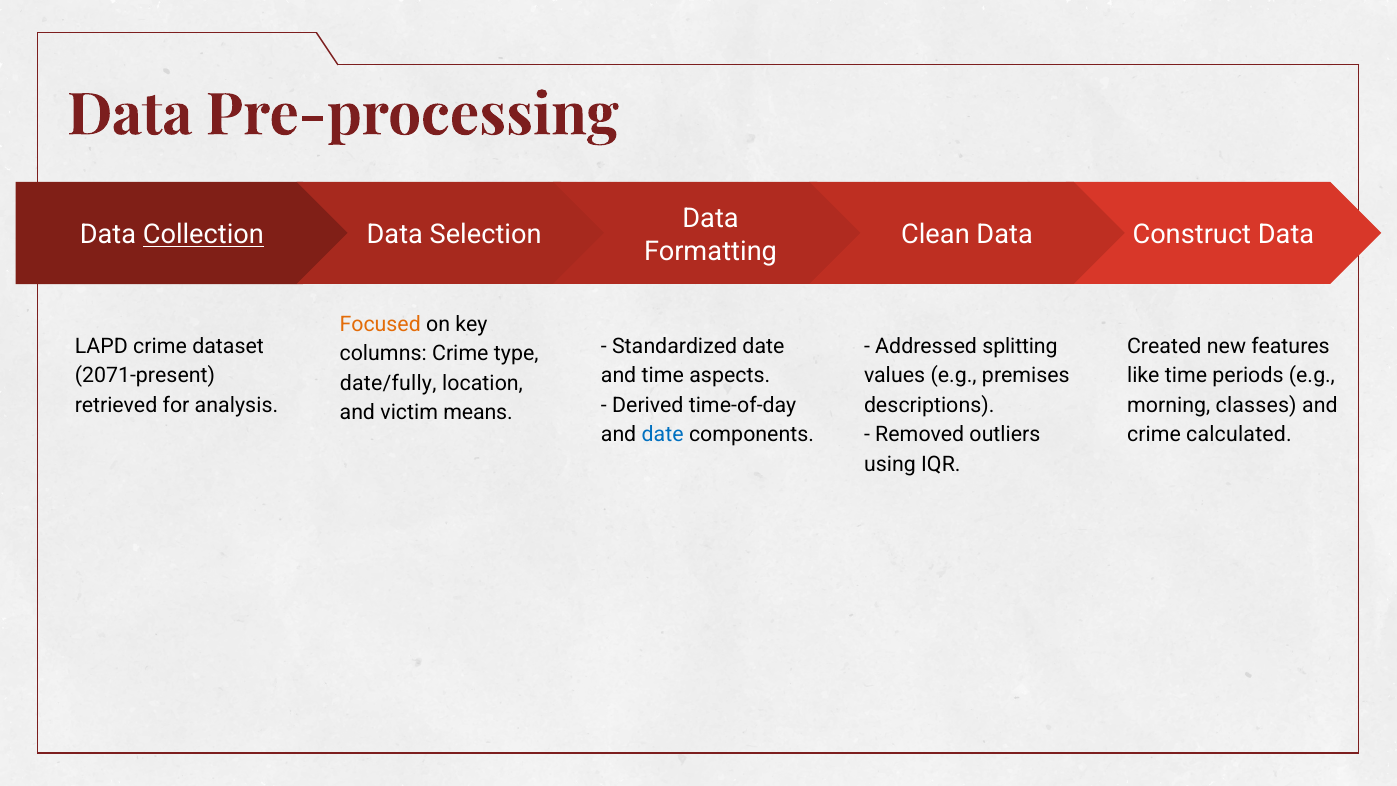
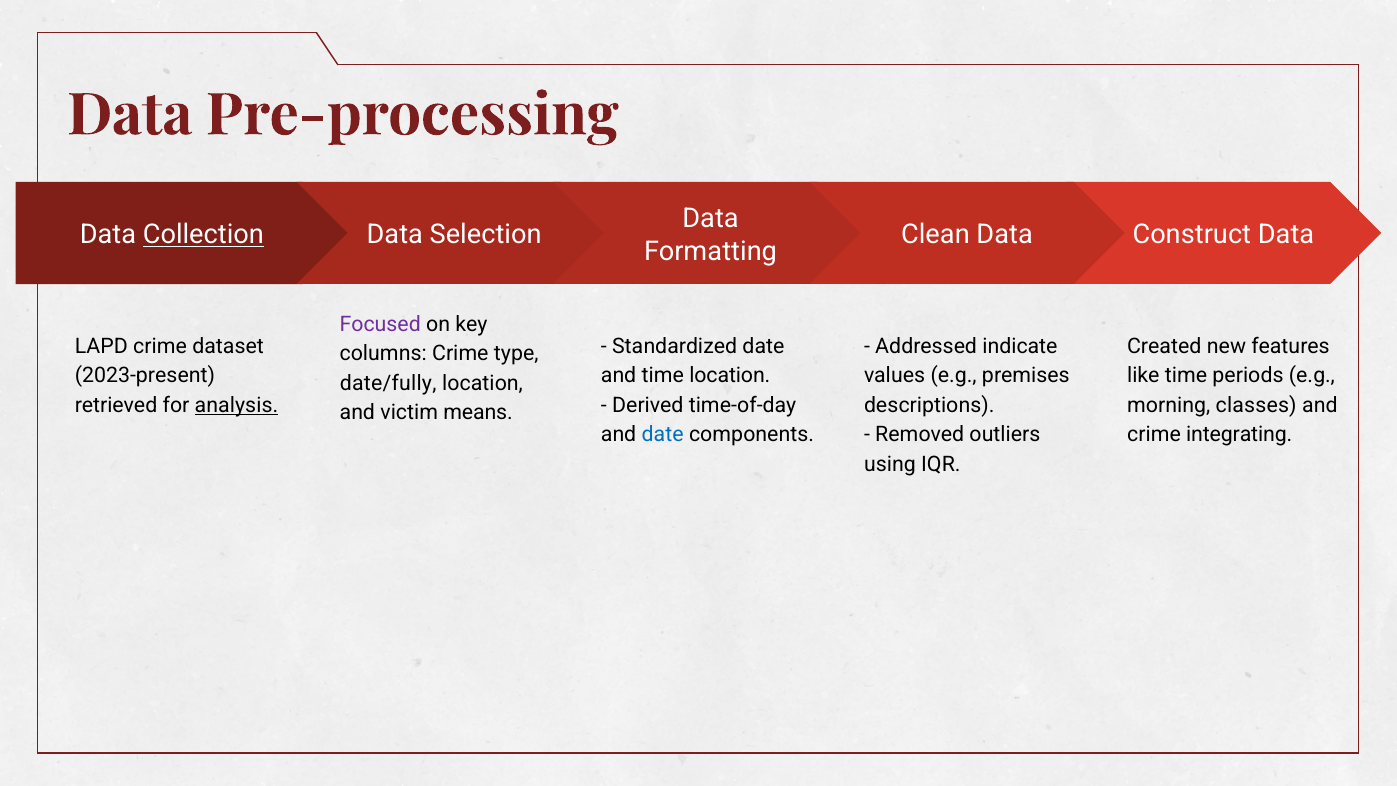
Focused colour: orange -> purple (380, 324)
splitting: splitting -> indicate (1020, 346)
2071-present: 2071-present -> 2023-present (145, 376)
time aspects: aspects -> location (730, 376)
analysis underline: none -> present (236, 405)
calculated: calculated -> integrating (1239, 435)
